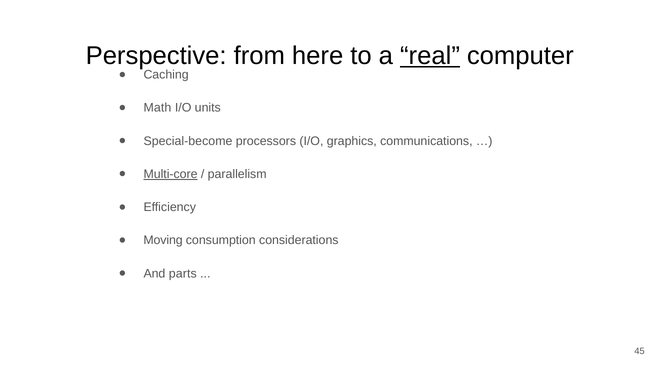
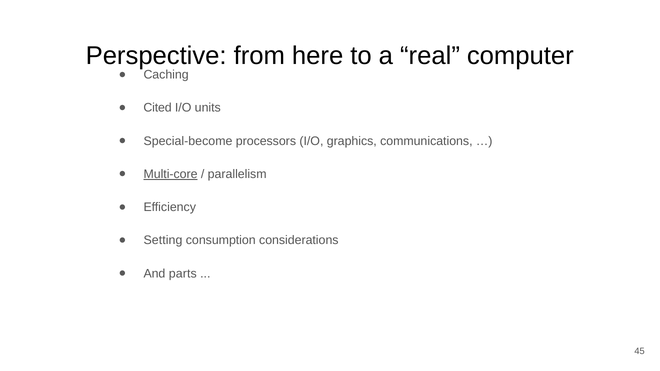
real underline: present -> none (430, 56)
Math: Math -> Cited (158, 108)
Moving: Moving -> Setting (163, 241)
